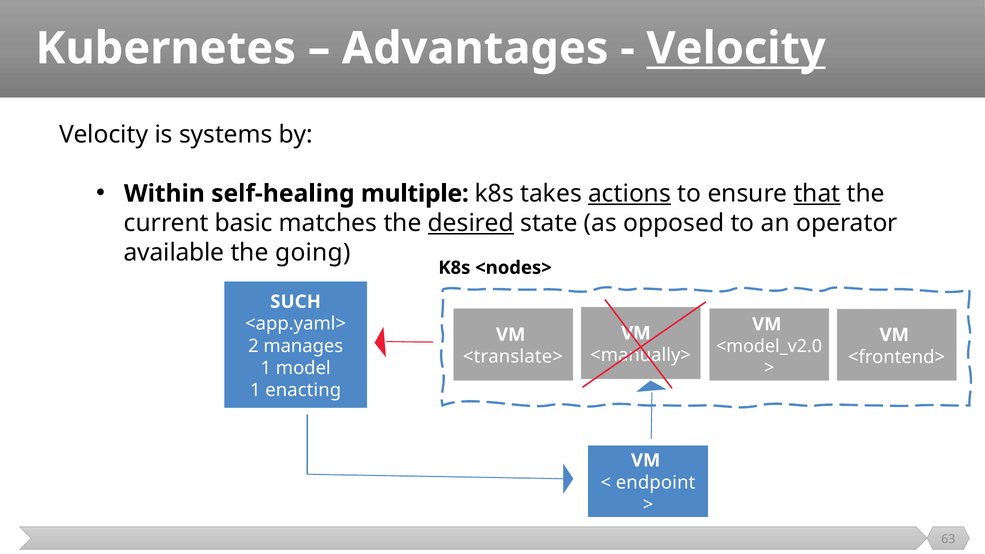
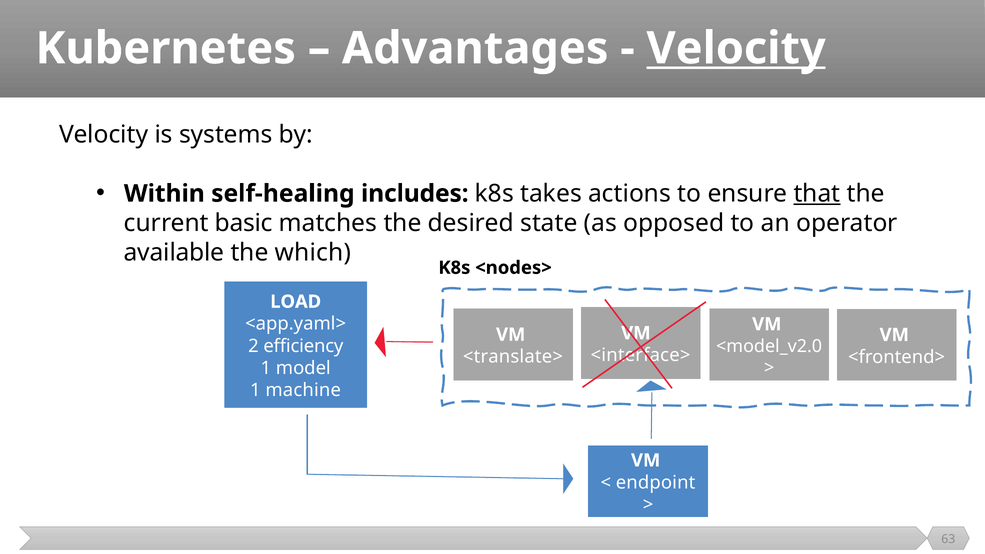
multiple: multiple -> includes (415, 194)
actions underline: present -> none (630, 194)
desired underline: present -> none (471, 223)
going: going -> which (313, 253)
SUCH: SUCH -> LOAD (296, 302)
manages: manages -> efficiency (303, 346)
<manually>: <manually> -> <interface> (641, 355)
enacting: enacting -> machine (303, 390)
